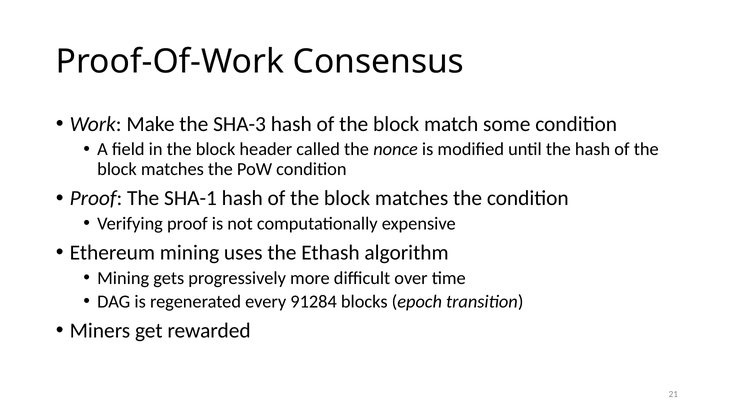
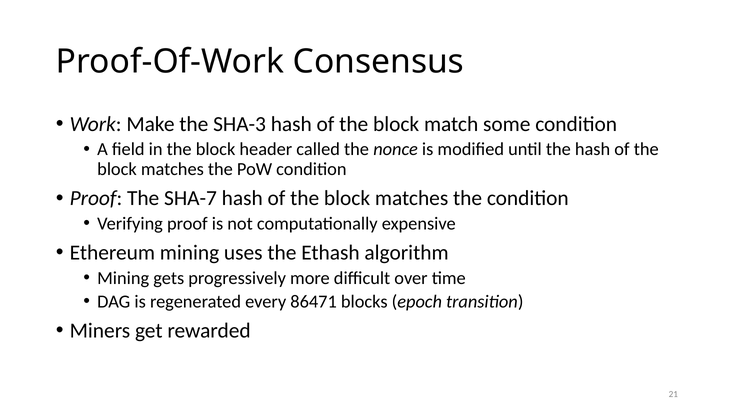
SHA-1: SHA-1 -> SHA-7 (190, 198)
91284: 91284 -> 86471 (314, 302)
